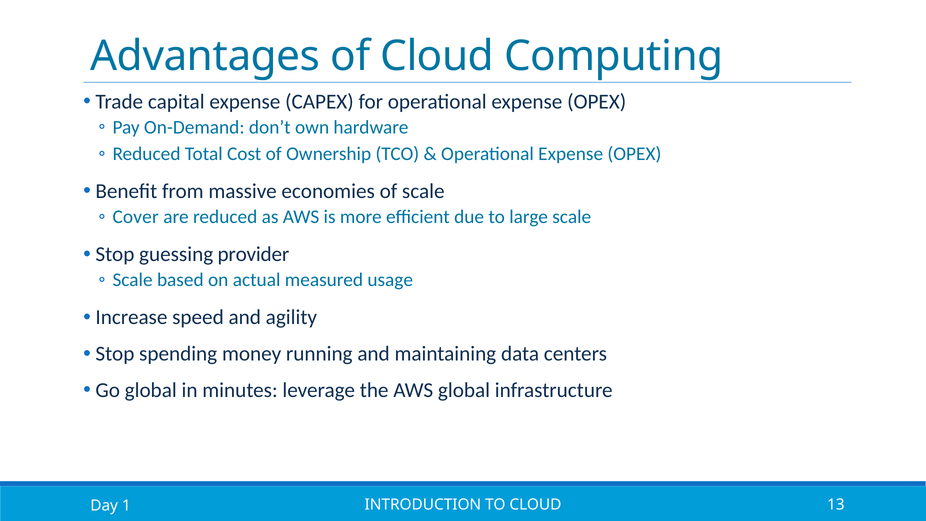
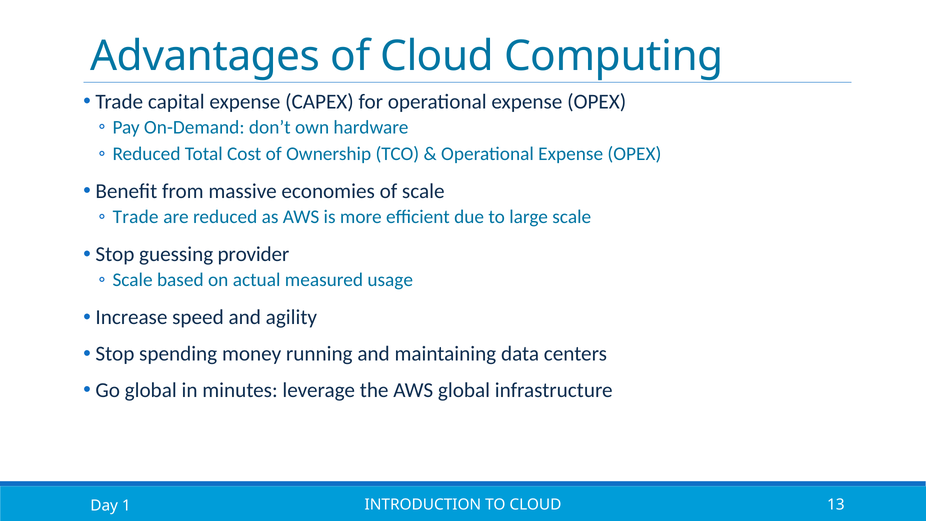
Cover: Cover -> Trade (136, 217)
